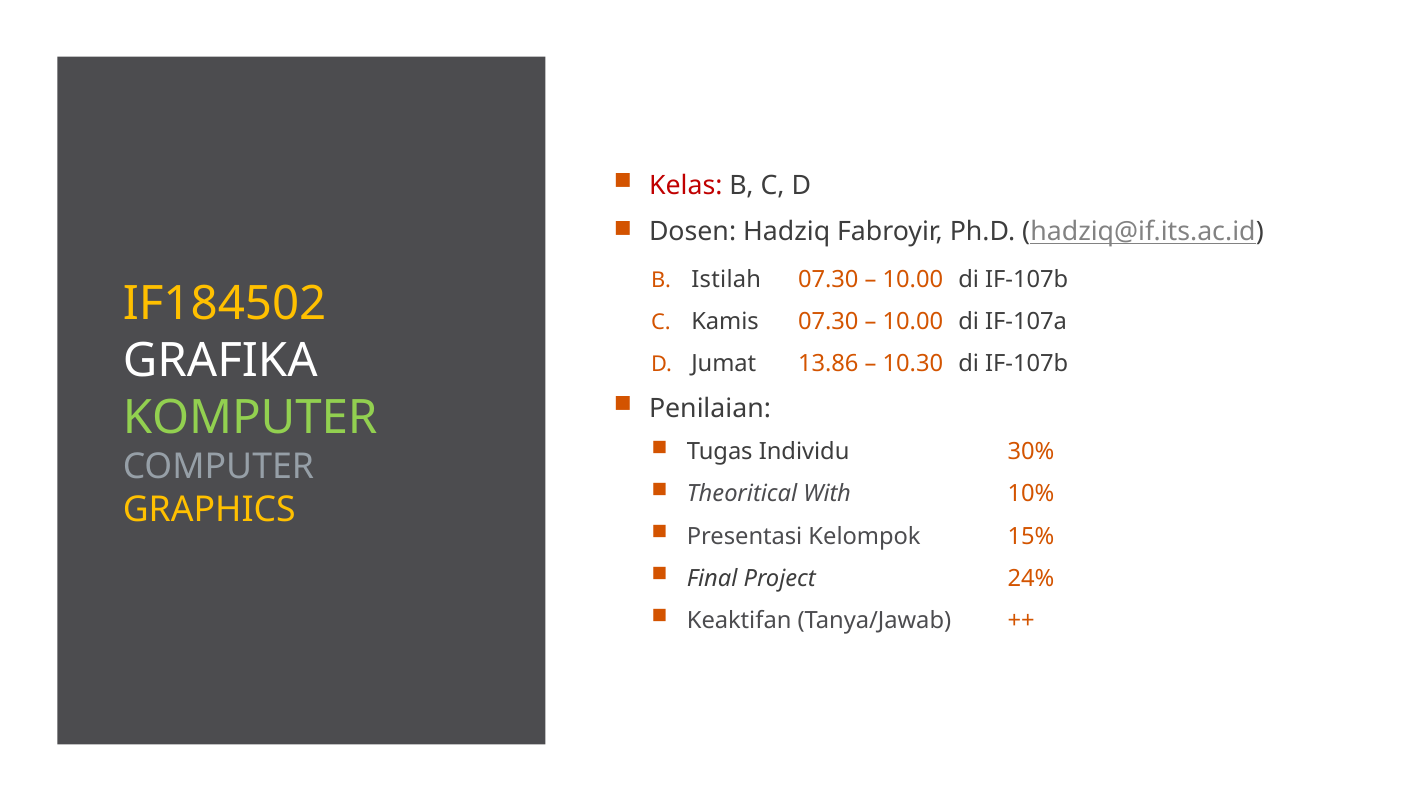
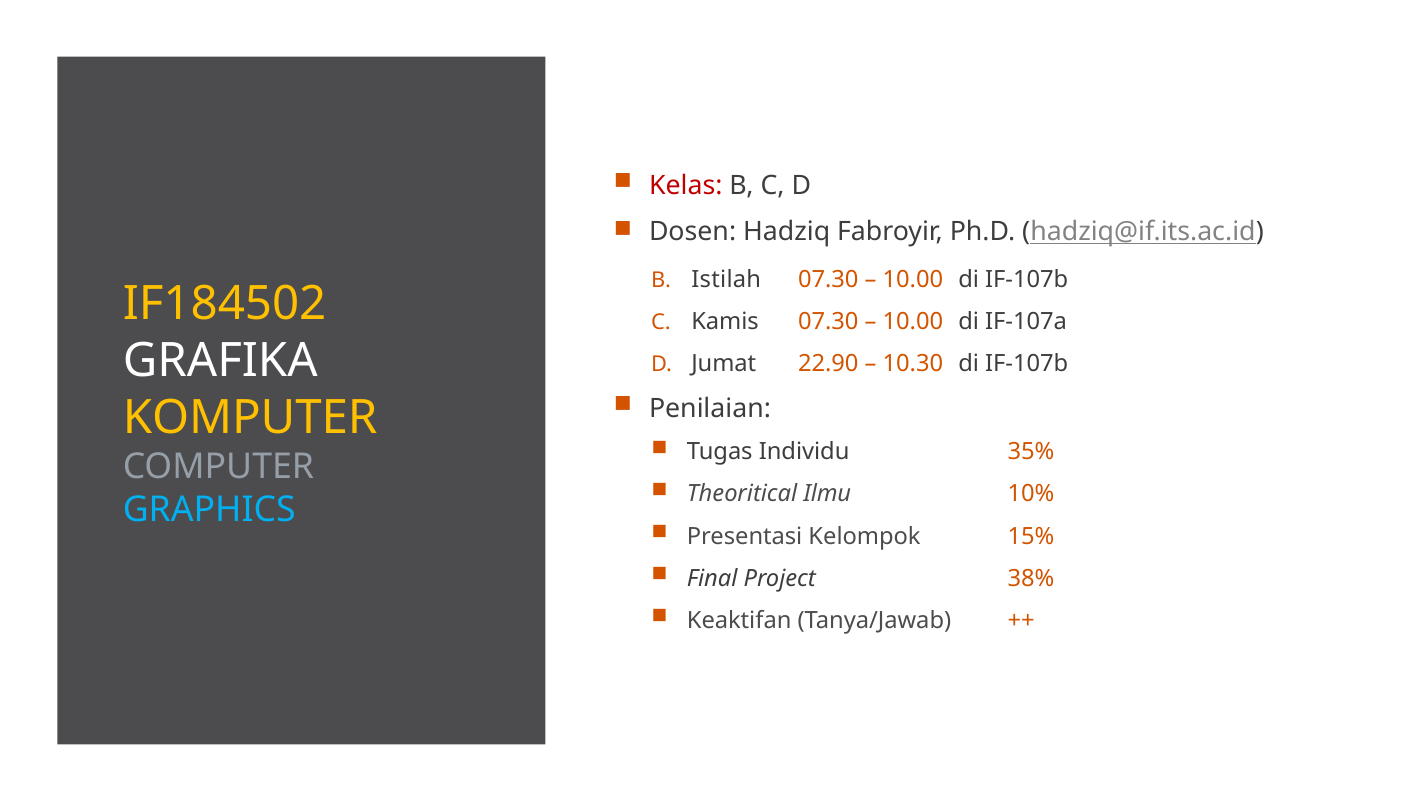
13.86: 13.86 -> 22.90 (828, 364)
KOMPUTER colour: light green -> yellow (250, 418)
30%: 30% -> 35% (1031, 452)
With: With -> Ilmu (827, 494)
GRAPHICS colour: yellow -> light blue (209, 510)
24%: 24% -> 38% (1031, 579)
